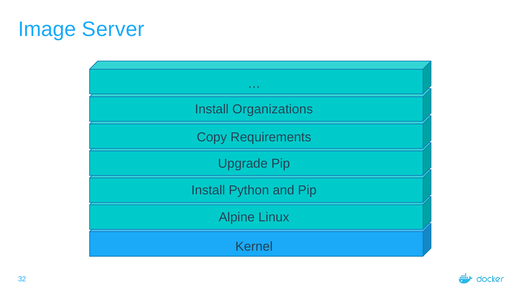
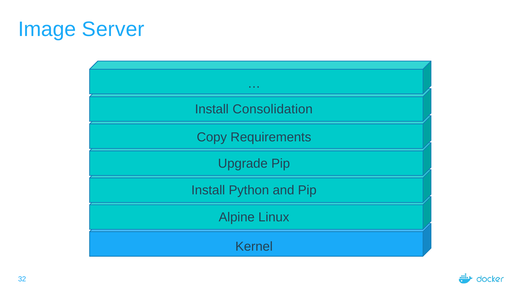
Organizations: Organizations -> Consolidation (273, 109)
